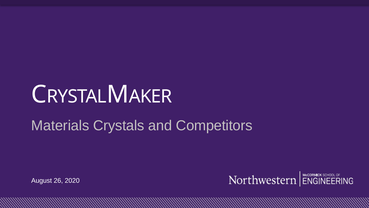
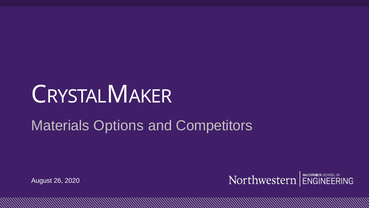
Crystals: Crystals -> Options (119, 125)
